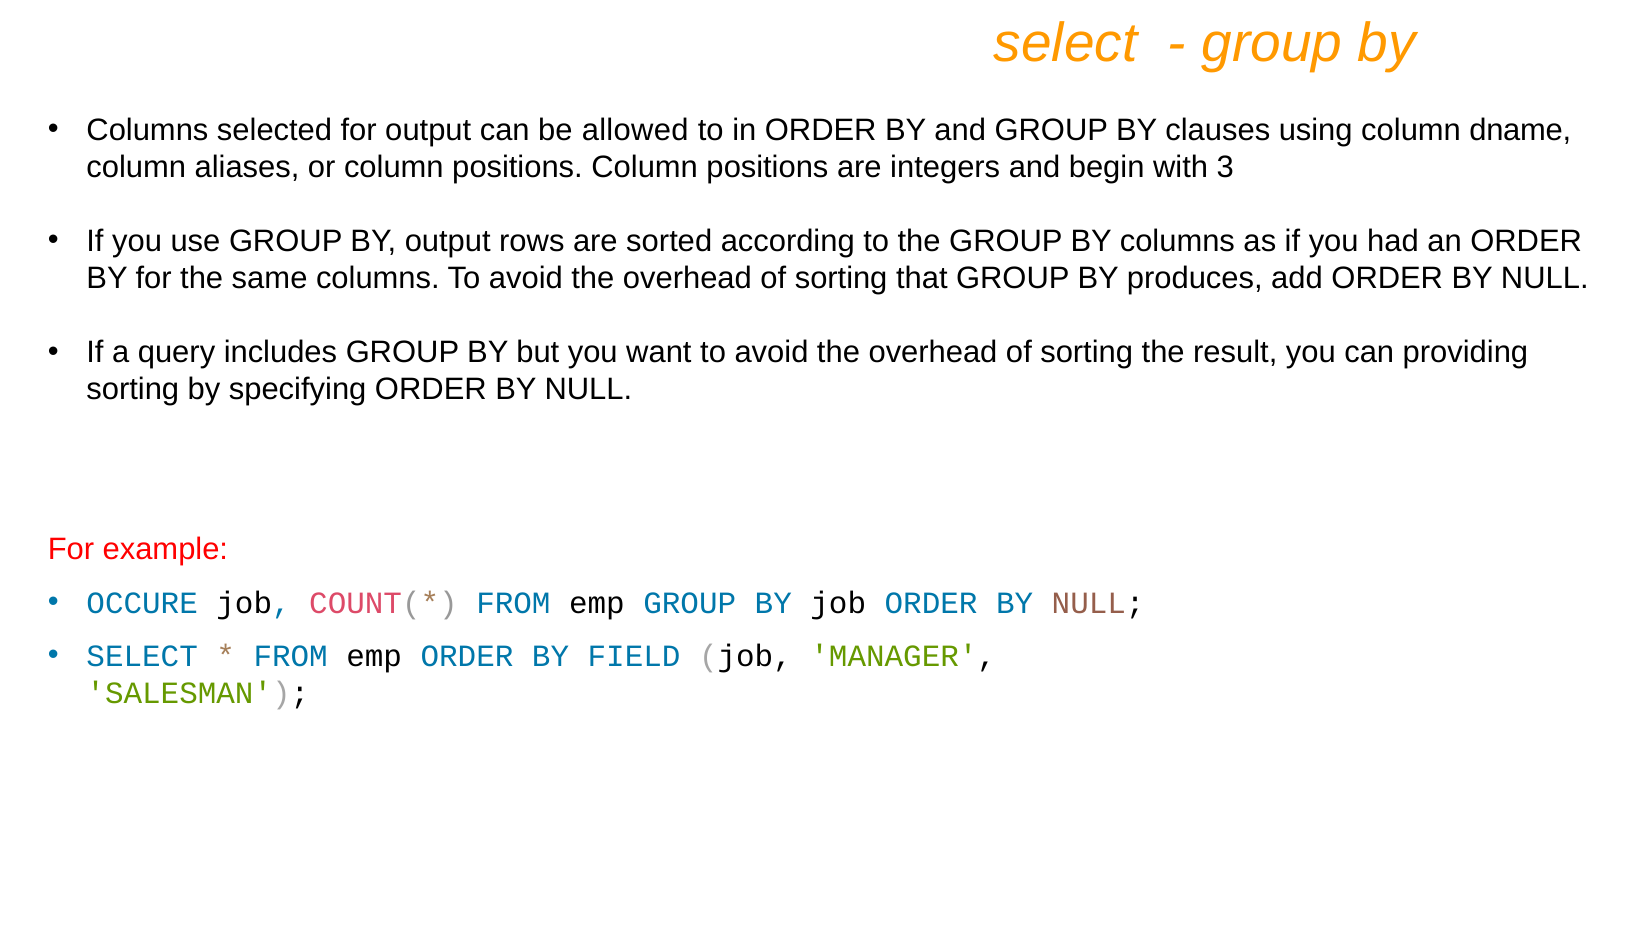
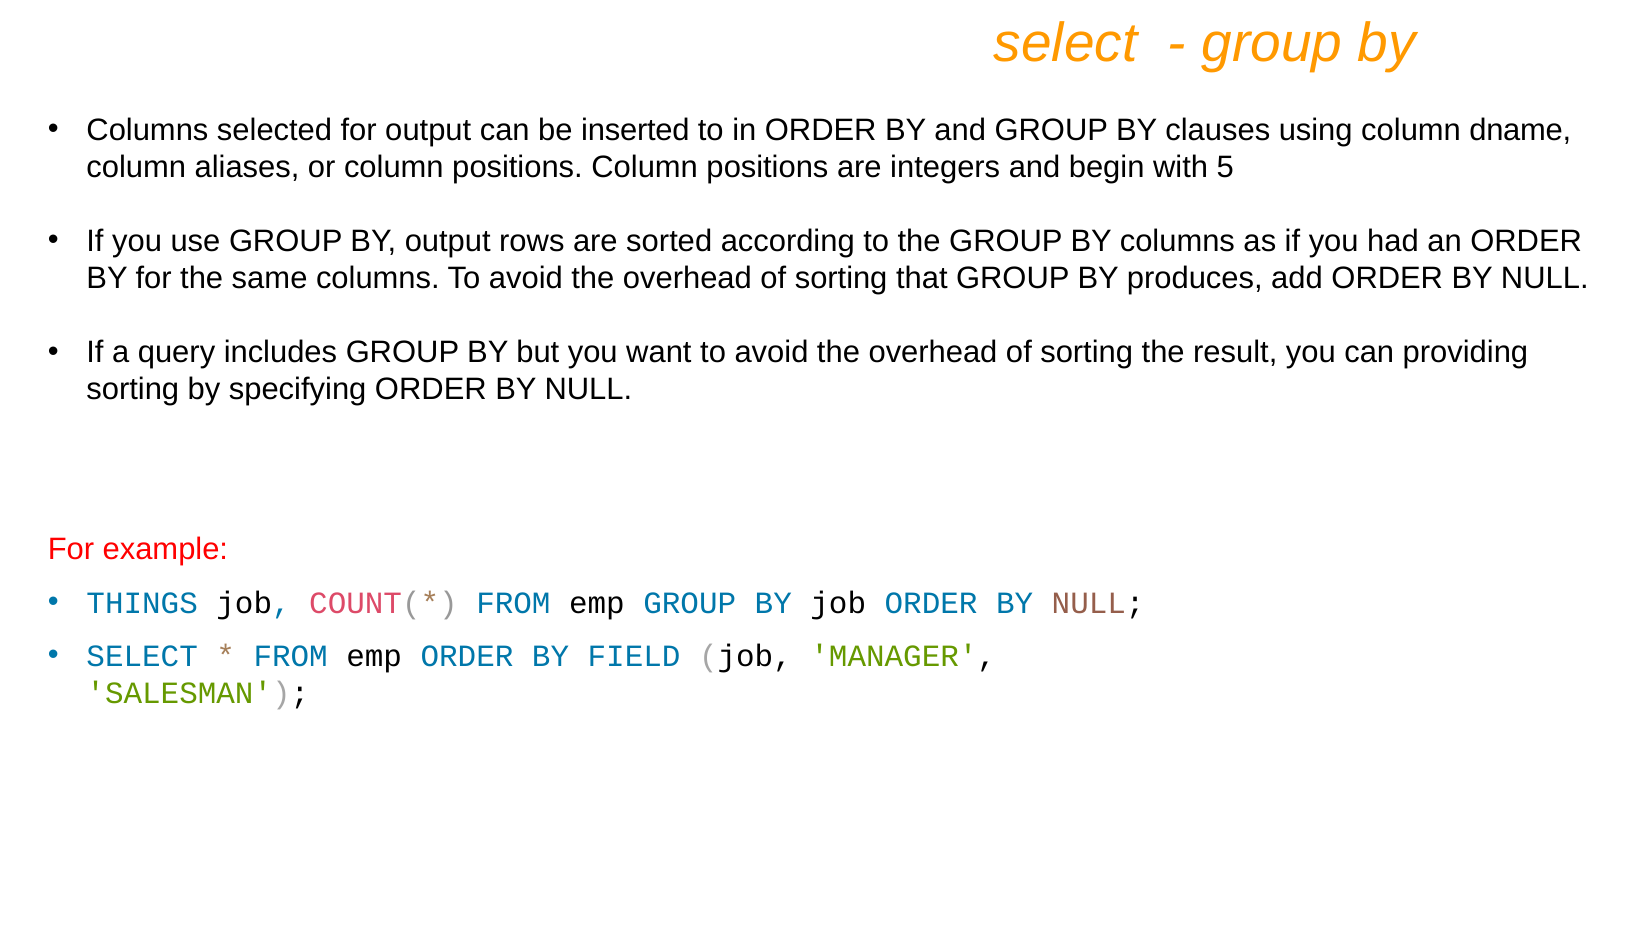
allowed: allowed -> inserted (635, 130)
3: 3 -> 5 (1225, 167)
OCCURE: OCCURE -> THINGS (142, 603)
